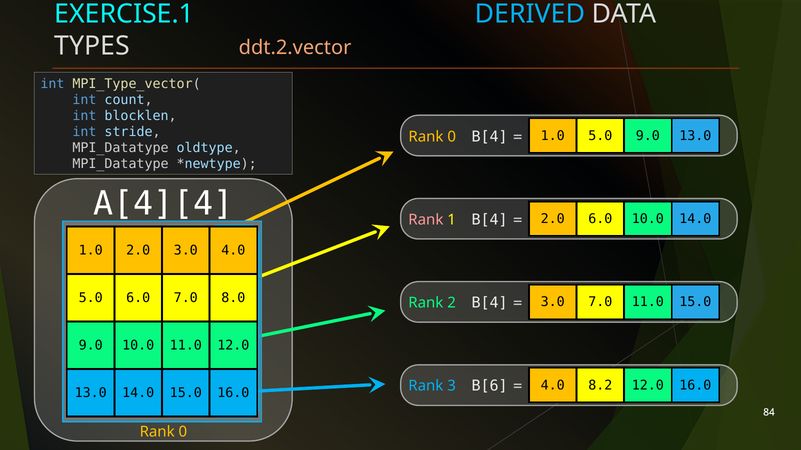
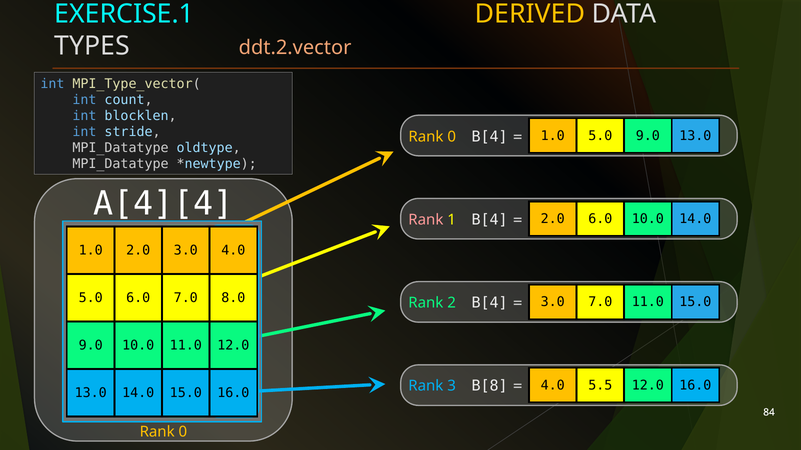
DERIVED colour: light blue -> yellow (530, 14)
8.2: 8.2 -> 5.5 (600, 386)
B[6: B[6 -> B[8 (490, 386)
